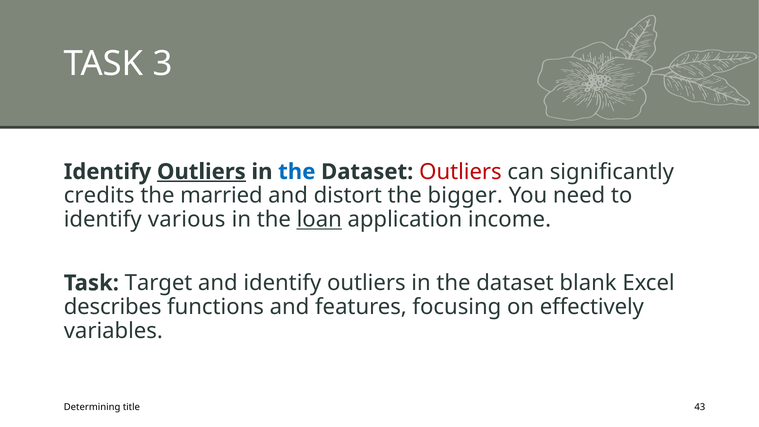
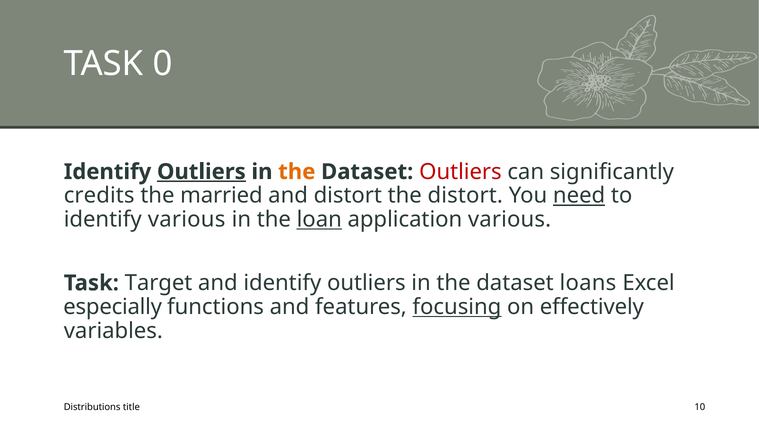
3: 3 -> 0 (162, 64)
the colour: blue -> orange (297, 172)
the bigger: bigger -> distort (465, 196)
need underline: none -> present (579, 196)
application income: income -> various (510, 219)
blank: blank -> loans (588, 283)
describes: describes -> especially (113, 307)
focusing underline: none -> present (457, 307)
Determining: Determining -> Distributions (92, 407)
43: 43 -> 10 (700, 407)
